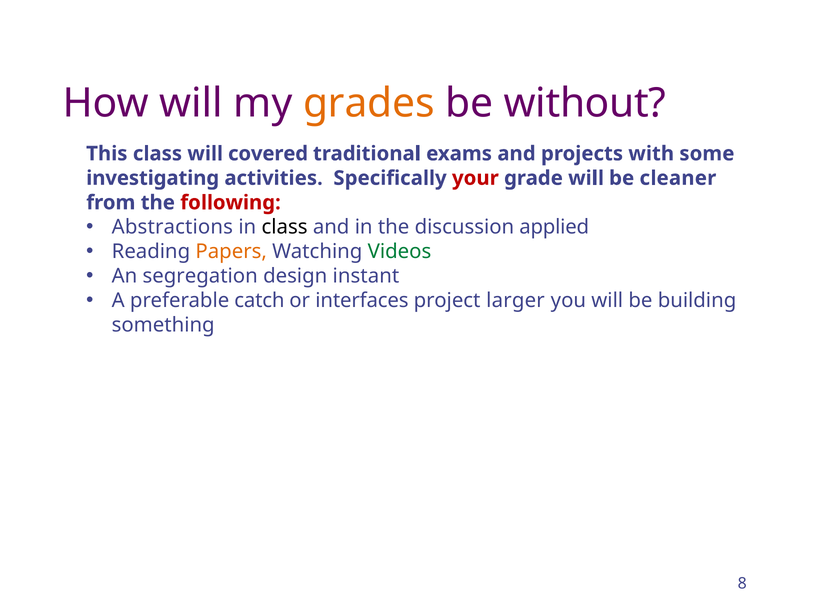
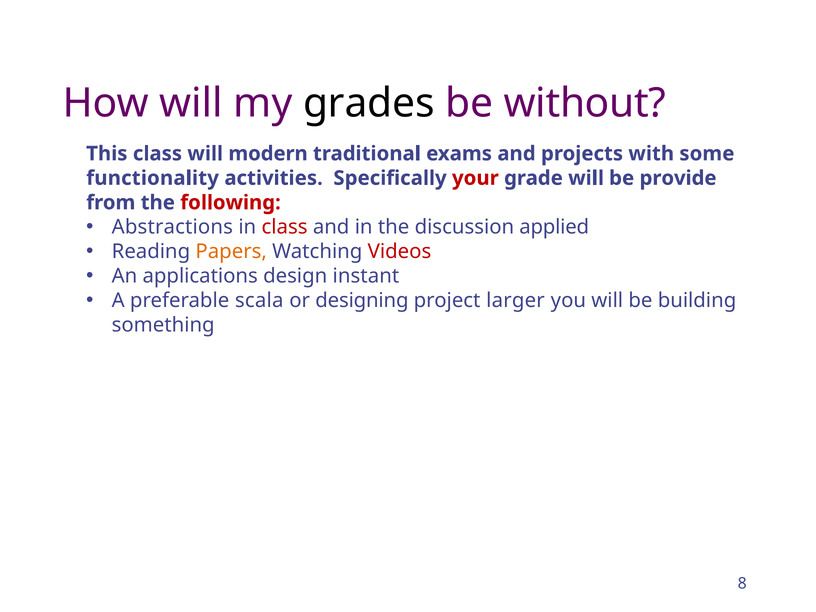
grades colour: orange -> black (369, 103)
covered: covered -> modern (268, 154)
investigating: investigating -> functionality (153, 178)
cleaner: cleaner -> provide (678, 178)
class colour: black -> red (285, 227)
Videos colour: green -> red (399, 252)
segregation: segregation -> applications (200, 276)
catch: catch -> scala (259, 301)
interfaces: interfaces -> designing (362, 301)
